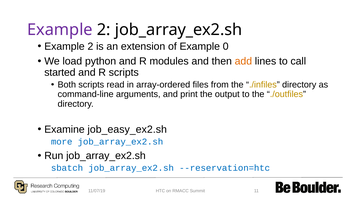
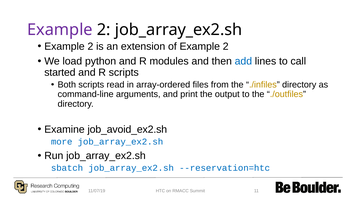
of Example 0: 0 -> 2 (226, 46)
add colour: orange -> blue (243, 61)
job_easy_ex2.sh: job_easy_ex2.sh -> job_avoid_ex2.sh (127, 130)
